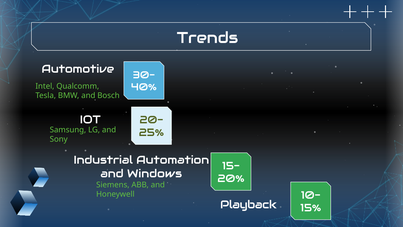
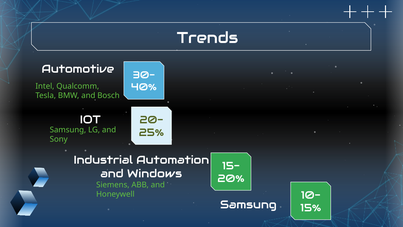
Playback: Playback -> Samsung (248, 204)
